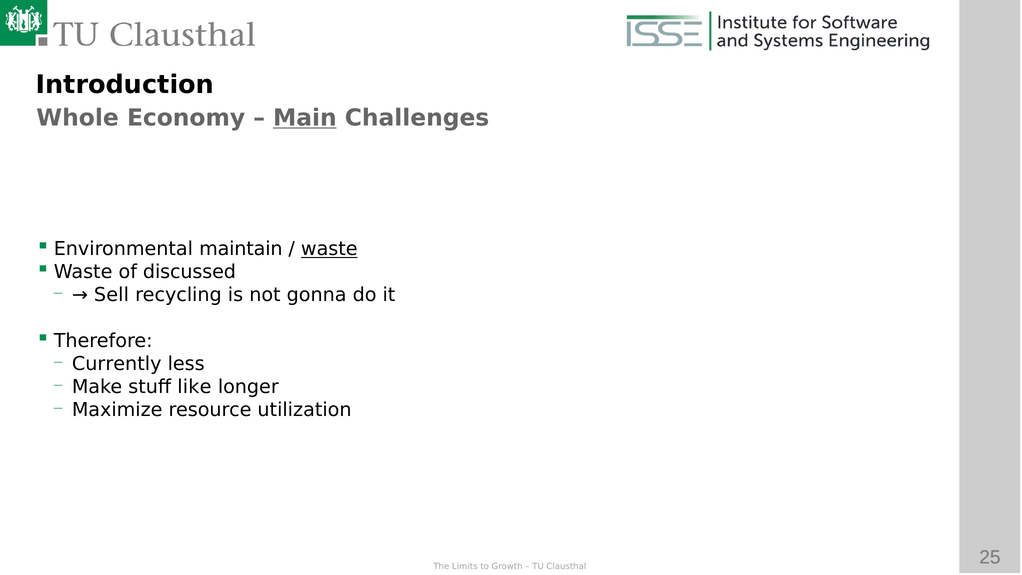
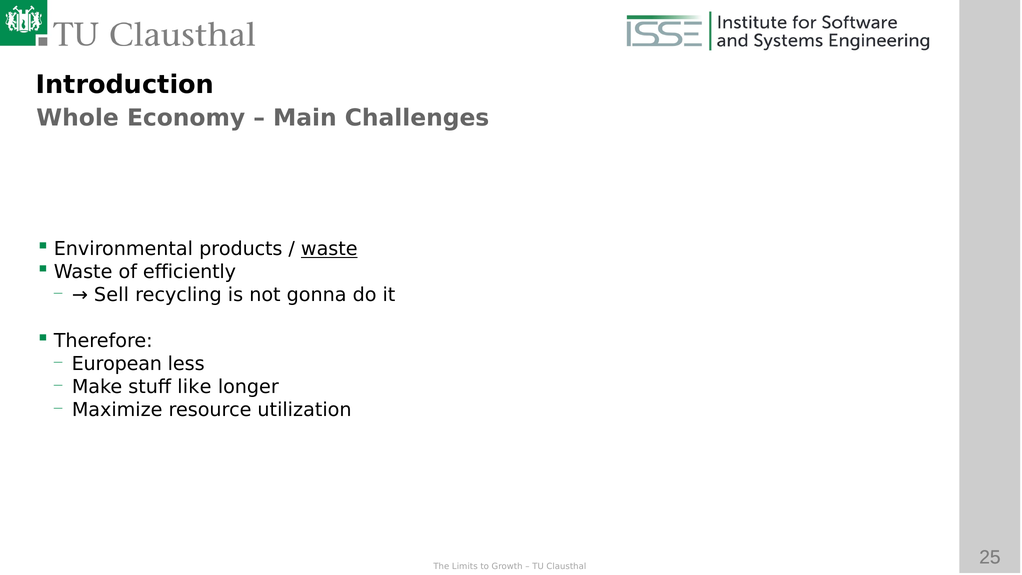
Main underline: present -> none (305, 118)
maintain: maintain -> products (241, 249)
discussed: discussed -> efficiently (189, 272)
Currently: Currently -> European (117, 364)
